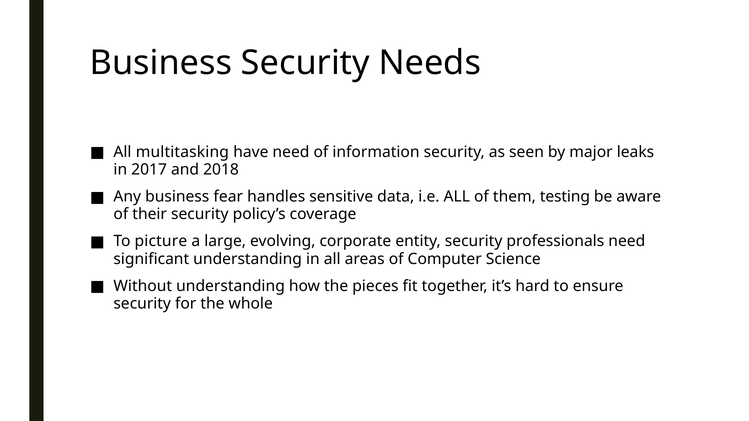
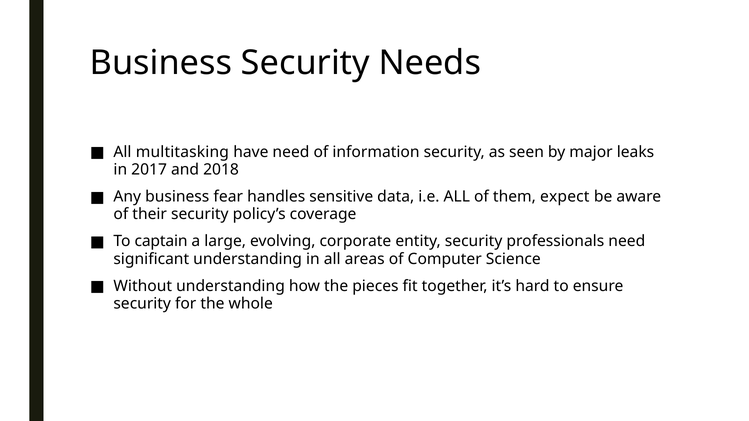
testing: testing -> expect (565, 197)
picture: picture -> captain (161, 241)
